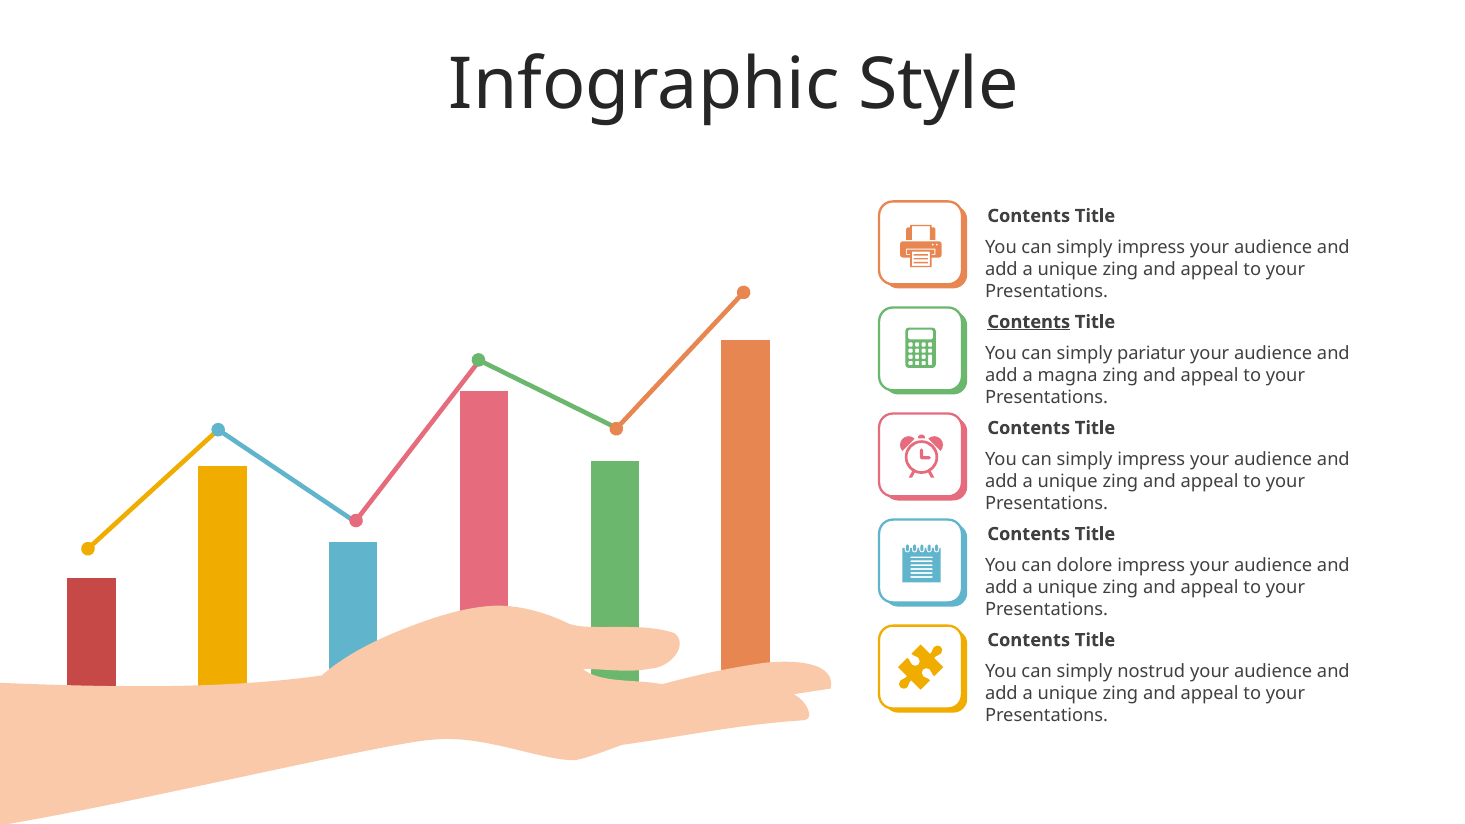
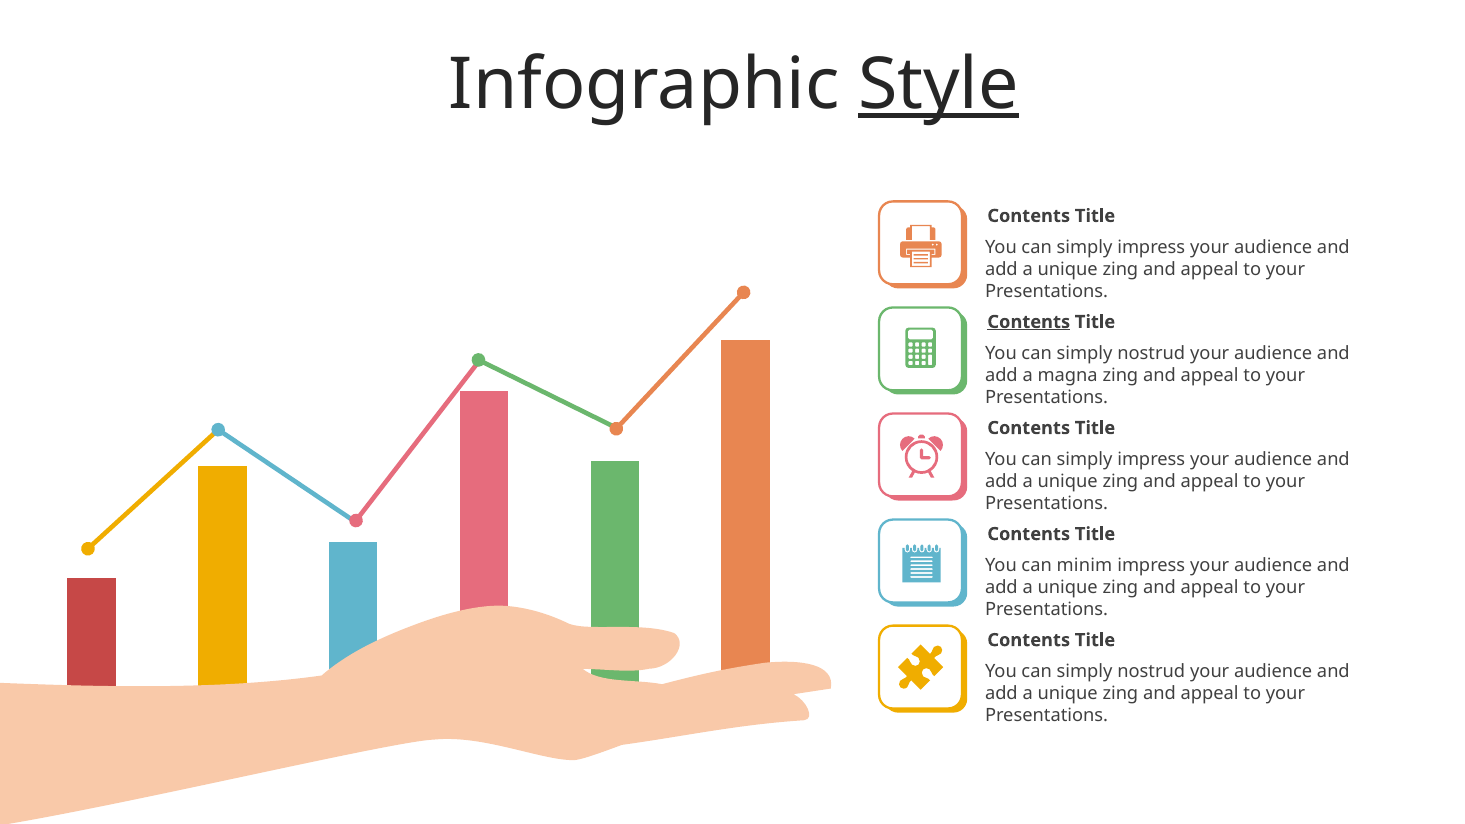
Style underline: none -> present (939, 85)
pariatur: pariatur -> nostrud (1151, 354)
dolore: dolore -> minim (1084, 566)
